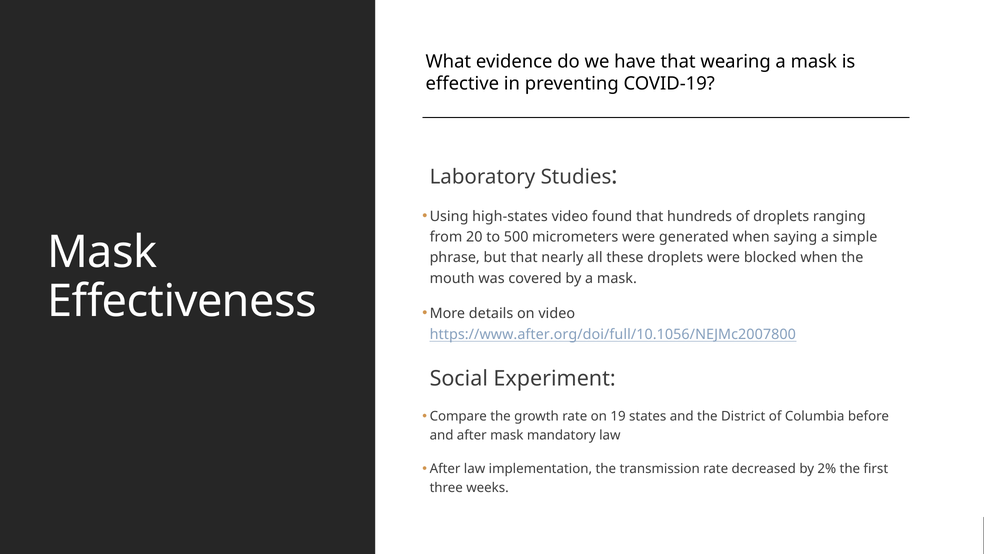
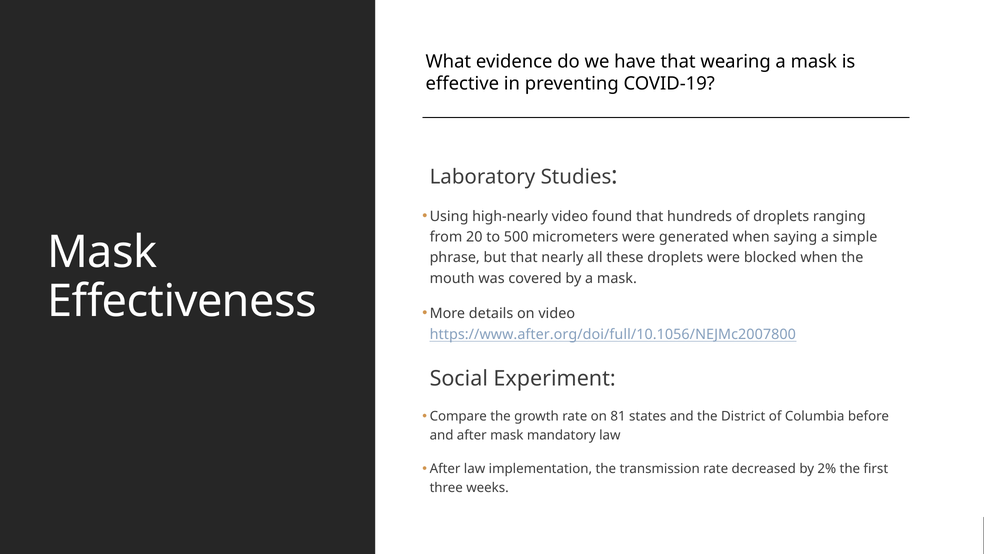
high-states: high-states -> high-nearly (510, 216)
19: 19 -> 81 (618, 416)
